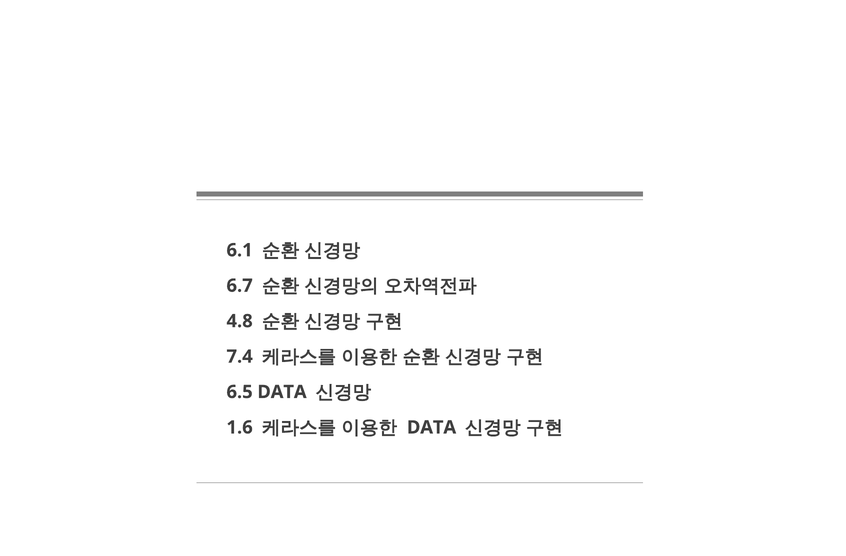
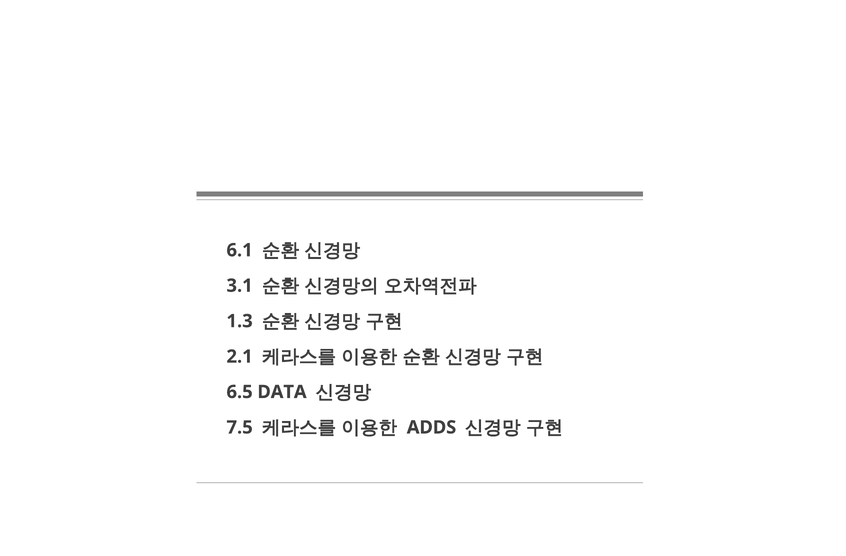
6.7: 6.7 -> 3.1 (240, 285)
4.8: 4.8 -> 1.3 (240, 321)
7.4: 7.4 -> 2.1 (240, 356)
1.6: 1.6 -> 7.5 (240, 427)
DATA: DATA -> ADDS (432, 427)
